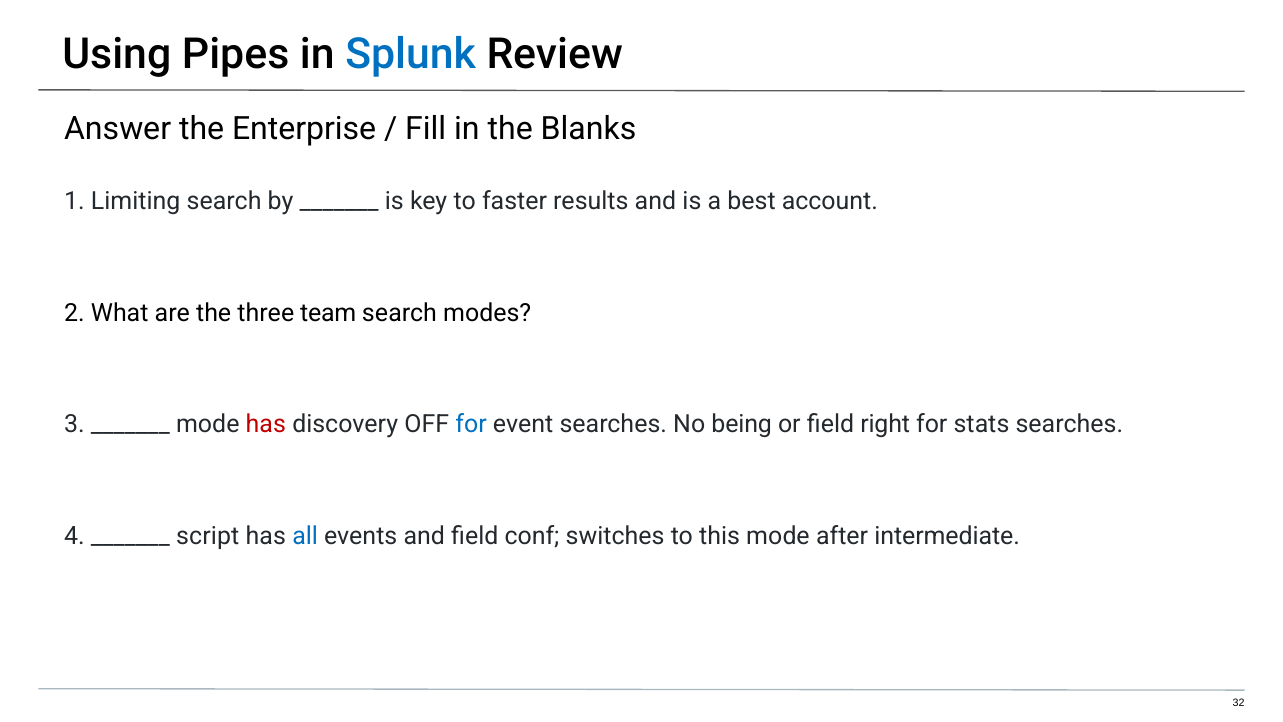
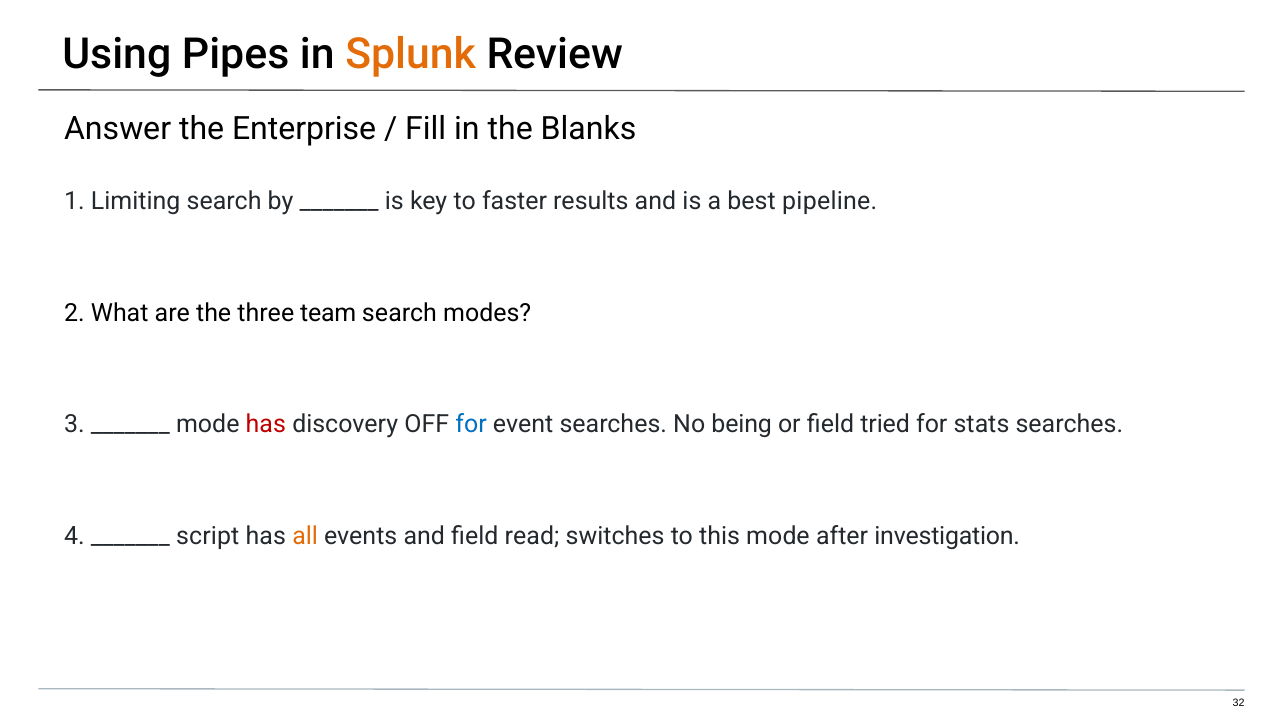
Splunk colour: blue -> orange (411, 54)
account: account -> pipeline (830, 201)
right: right -> tried (885, 424)
all colour: blue -> orange (305, 536)
conf: conf -> read (532, 536)
intermediate: intermediate -> investigation (947, 536)
